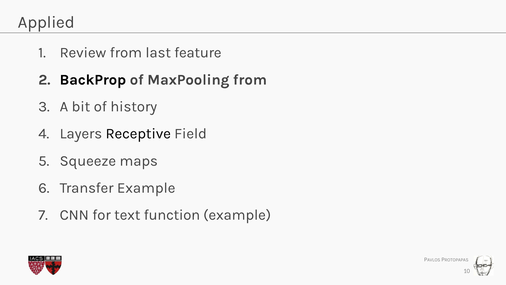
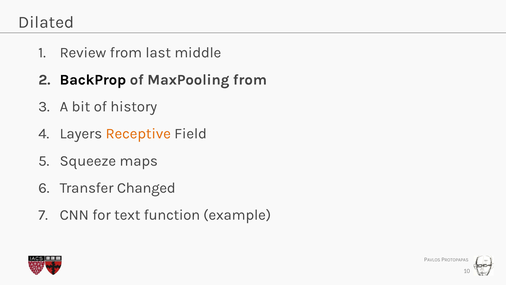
Applied: Applied -> Dilated (46, 22)
feature: feature -> middle (198, 53)
Receptive colour: black -> orange (138, 134)
Transfer Example: Example -> Changed (146, 188)
